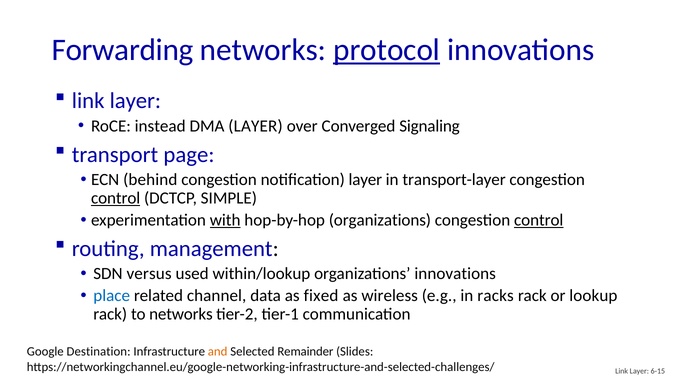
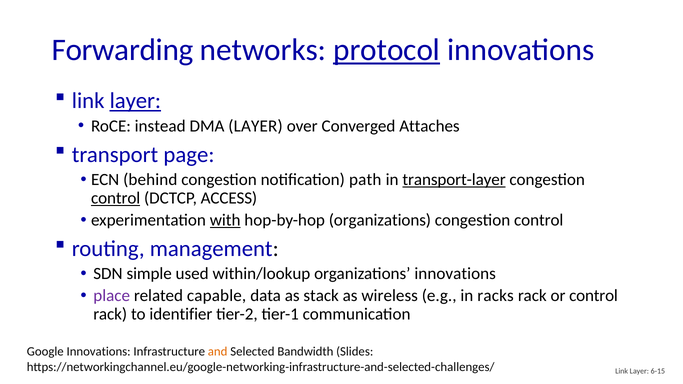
layer underline: none -> present (135, 101)
Signaling: Signaling -> Attaches (429, 126)
notification layer: layer -> path (365, 180)
transport-layer underline: none -> present (454, 180)
SIMPLE: SIMPLE -> ACCESS (229, 198)
control underline: present -> none (539, 220)
versus: versus -> simple (149, 274)
place colour: blue -> purple (112, 296)
channel: channel -> capable (217, 296)
fixed: fixed -> stack (321, 296)
or lookup: lookup -> control (594, 296)
to networks: networks -> identifier (181, 314)
Google Destination: Destination -> Innovations (99, 352)
Remainder: Remainder -> Bandwidth (305, 352)
